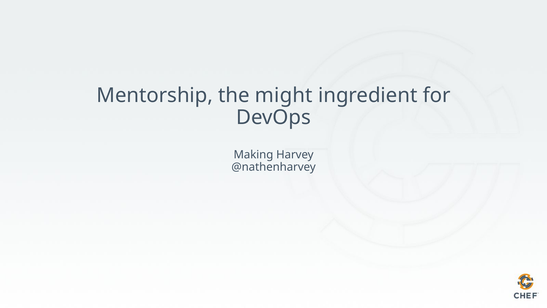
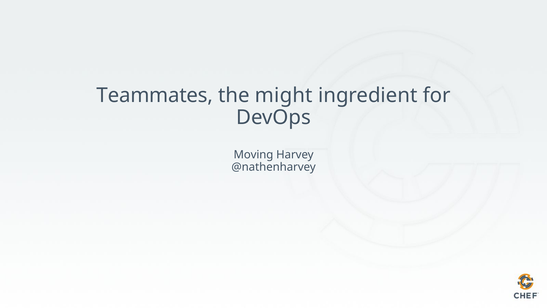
Mentorship: Mentorship -> Teammates (155, 95)
Making: Making -> Moving (253, 155)
